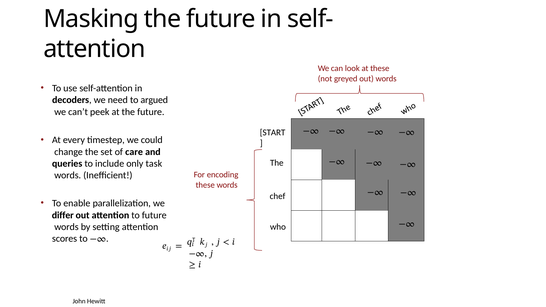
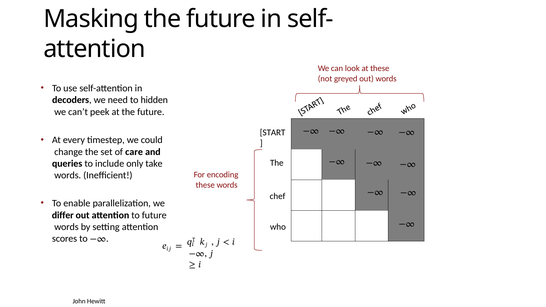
argued: argued -> hidden (154, 100)
task: task -> take (154, 164)
